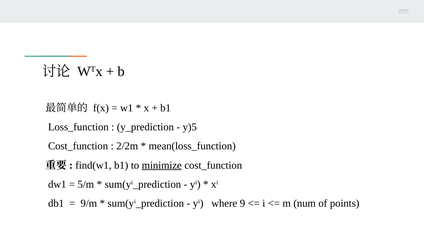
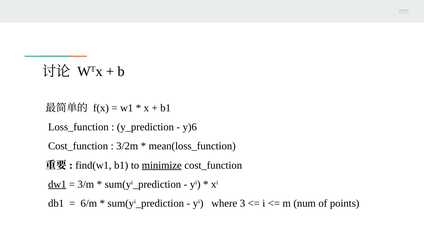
y)5: y)5 -> y)6 (190, 127)
2/2m: 2/2m -> 3/2m (127, 146)
dw1 underline: none -> present (57, 185)
5/m: 5/m -> 3/m (86, 185)
9/m: 9/m -> 6/m (89, 204)
9: 9 -> 3 (243, 204)
